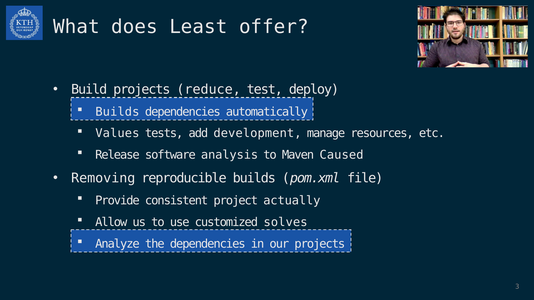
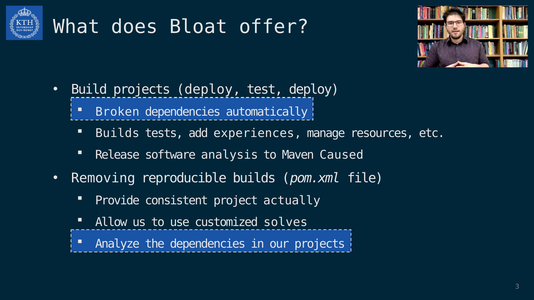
Least: Least -> Bloat (198, 27)
projects reduce: reduce -> deploy (209, 90)
Builds: Builds -> Broken (117, 112)
Values: Values -> Builds (117, 134)
development: development -> experiences (257, 134)
